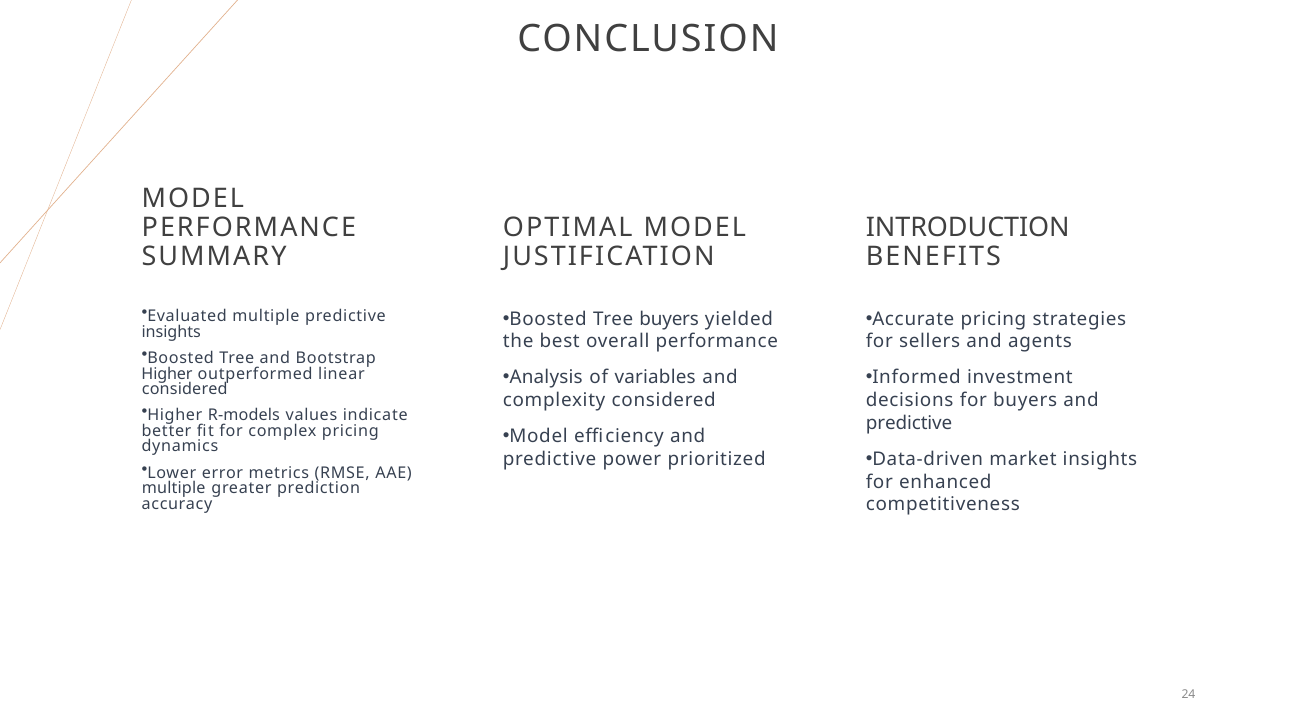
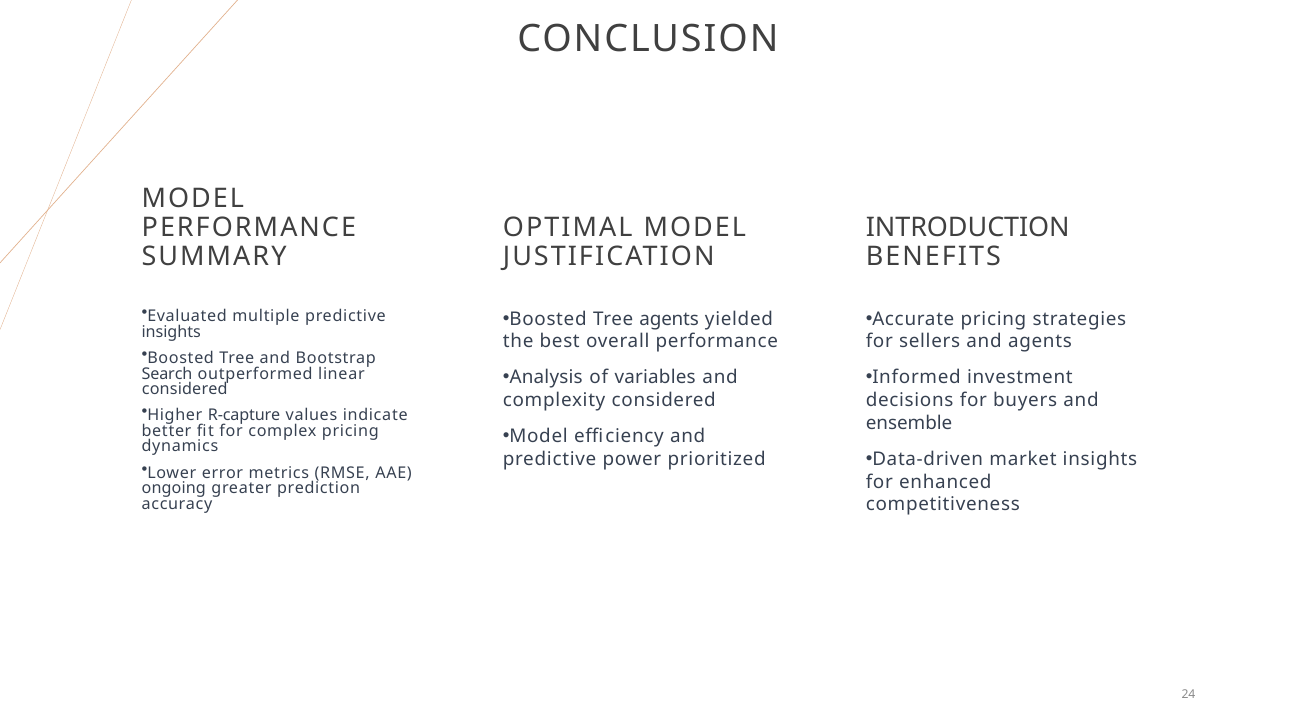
Tree buyers: buyers -> agents (669, 319)
Higher: Higher -> Search (167, 374)
R-models: R-models -> R-capture (244, 415)
predictive: predictive -> ensemble (909, 423)
multiple: multiple -> ongoing (174, 488)
